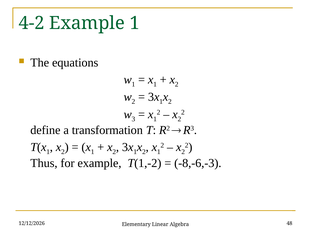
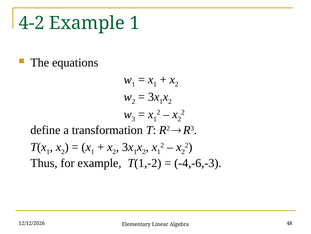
-8,-6,-3: -8,-6,-3 -> -4,-6,-3 (198, 163)
